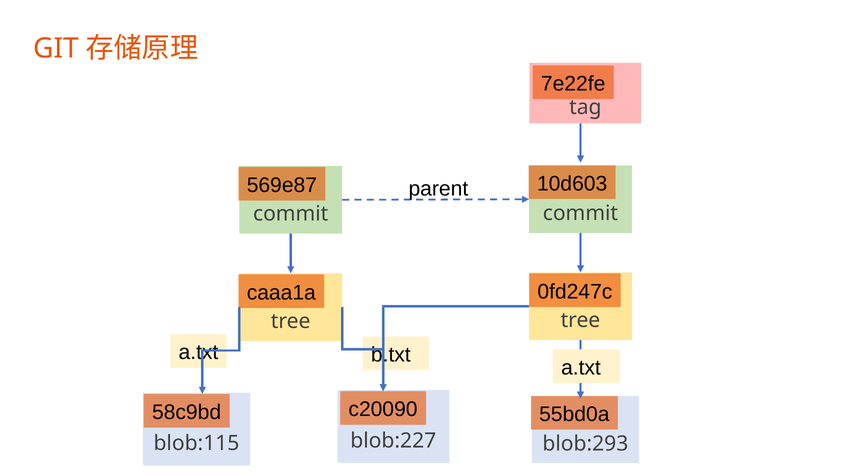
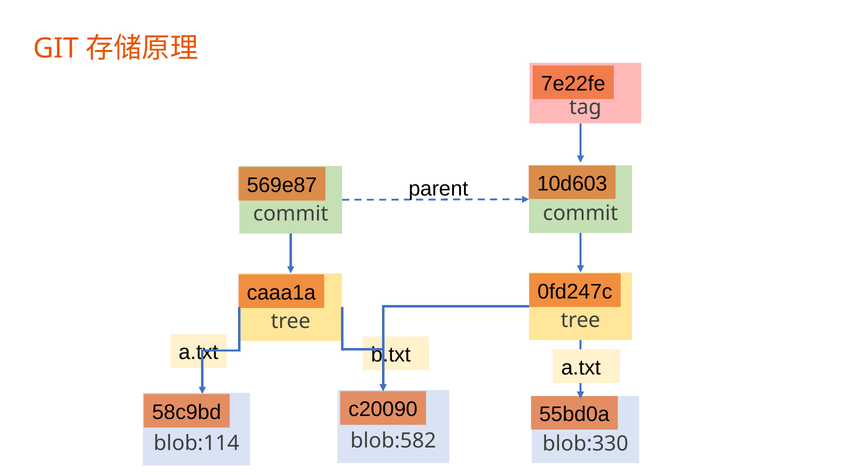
blob:227: blob:227 -> blob:582 (393, 440)
blob:115: blob:115 -> blob:114 (196, 443)
blob:293: blob:293 -> blob:330 (585, 443)
